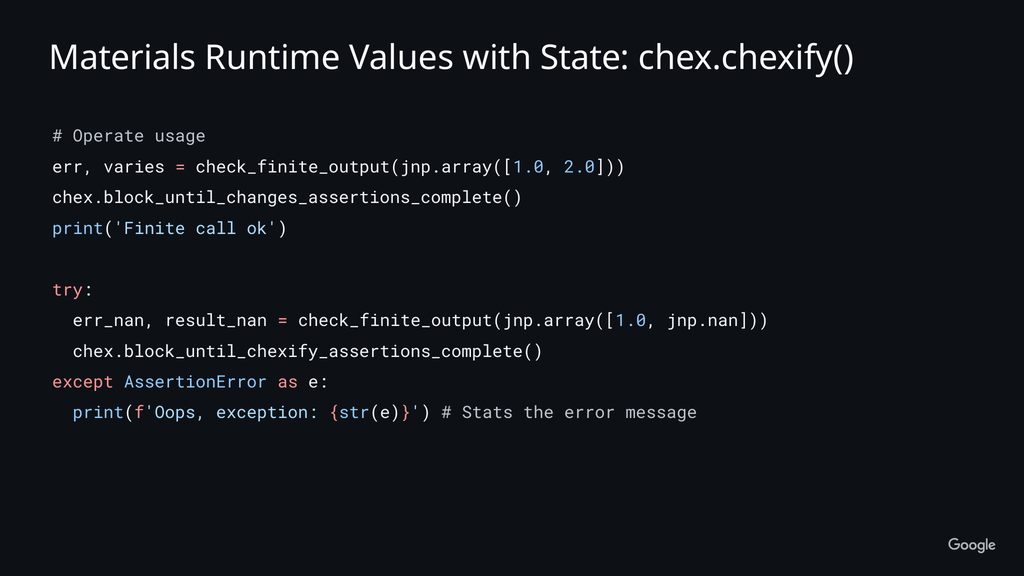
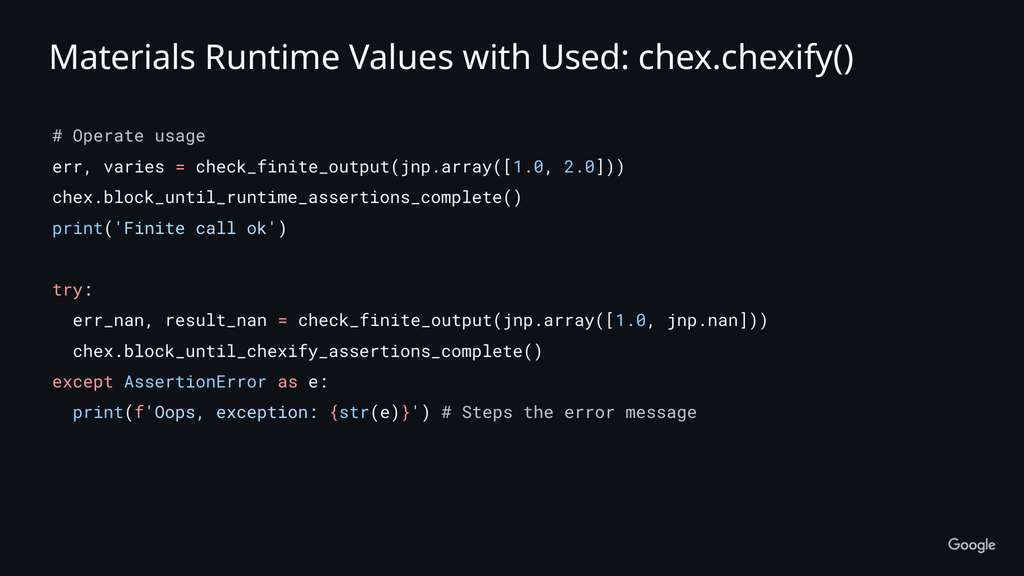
State: State -> Used (585, 58)
chex.block_until_changes_assertions_complete(: chex.block_until_changes_assertions_complete( -> chex.block_until_runtime_assertions_complete( (288, 198)
Stats: Stats -> Steps (487, 413)
